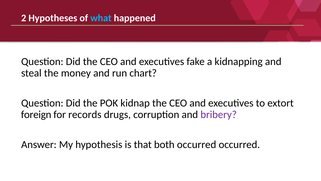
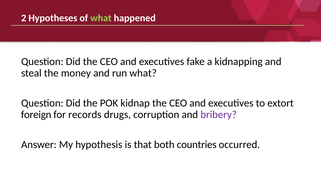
what colour: light blue -> light green (101, 18)
run chart: chart -> what (143, 73)
both occurred: occurred -> countries (197, 144)
